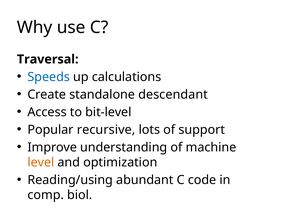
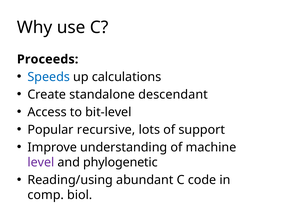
Traversal: Traversal -> Proceeds (48, 59)
level colour: orange -> purple (41, 162)
optimization: optimization -> phylogenetic (120, 162)
